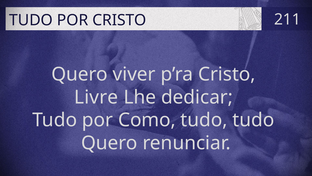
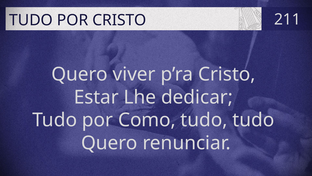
Livre: Livre -> Estar (96, 97)
